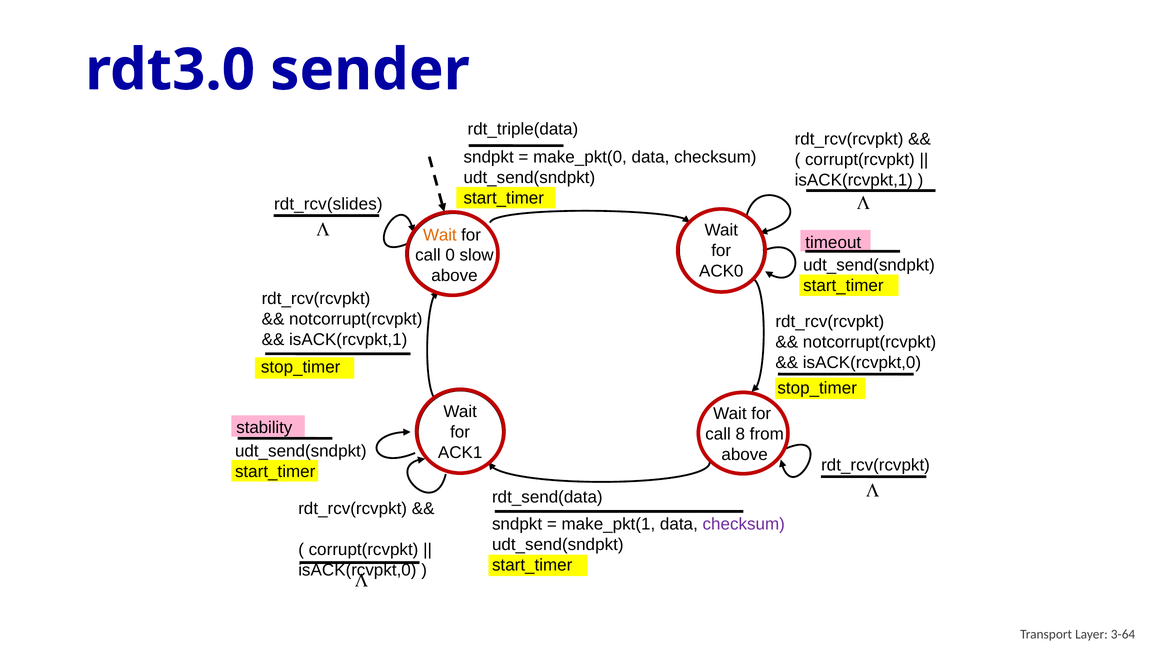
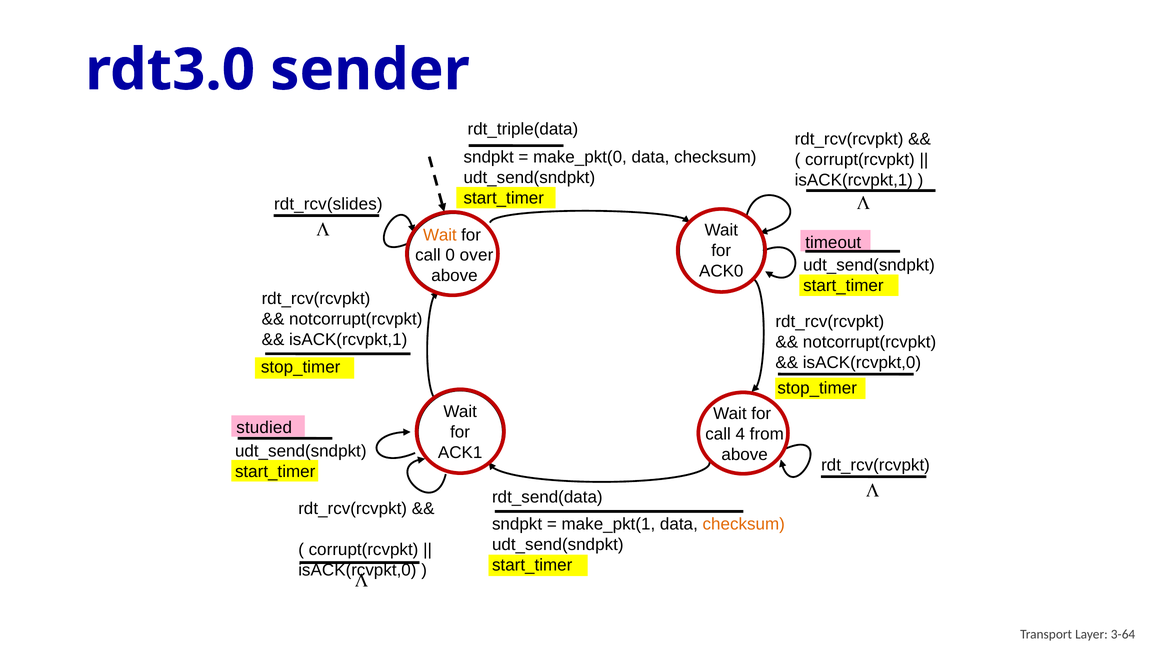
slow: slow -> over (477, 255)
stability: stability -> studied (264, 428)
8: 8 -> 4 (740, 434)
checksum colour: purple -> orange (744, 524)
